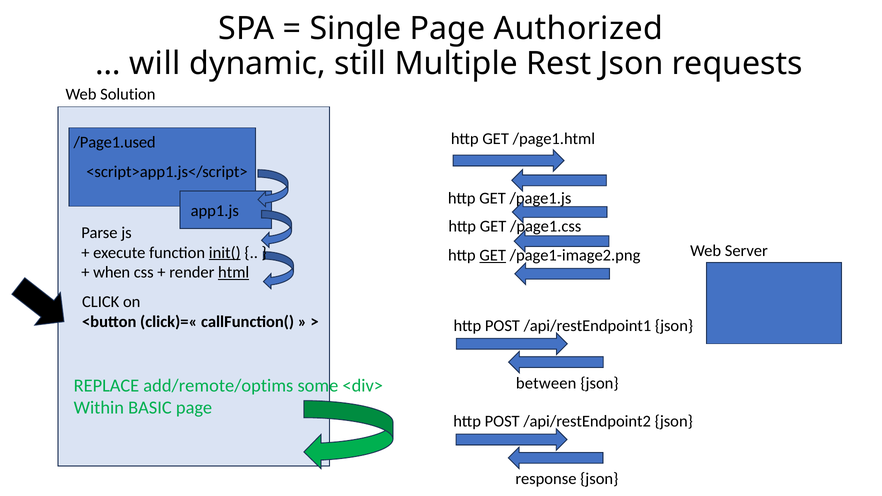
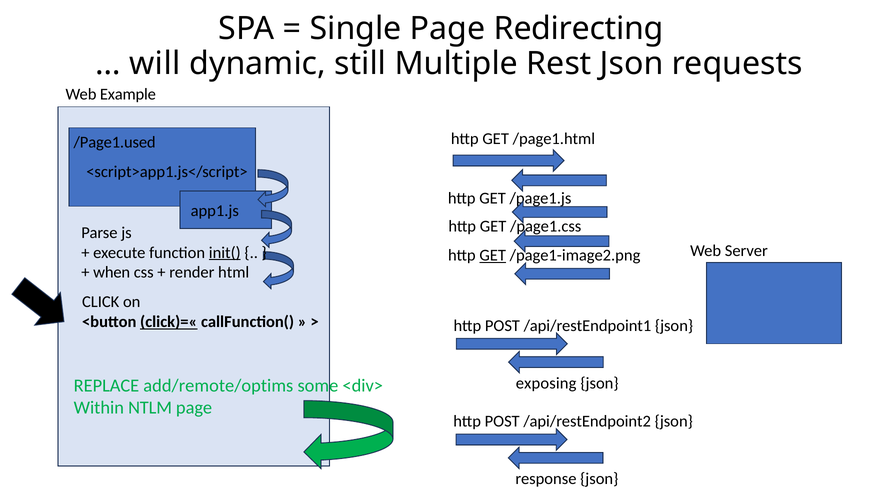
Authorized: Authorized -> Redirecting (579, 29)
Solution: Solution -> Example (128, 94)
html underline: present -> none (234, 273)
click)=« underline: none -> present (169, 322)
between: between -> exposing (546, 383)
BASIC: BASIC -> NTLM (150, 408)
